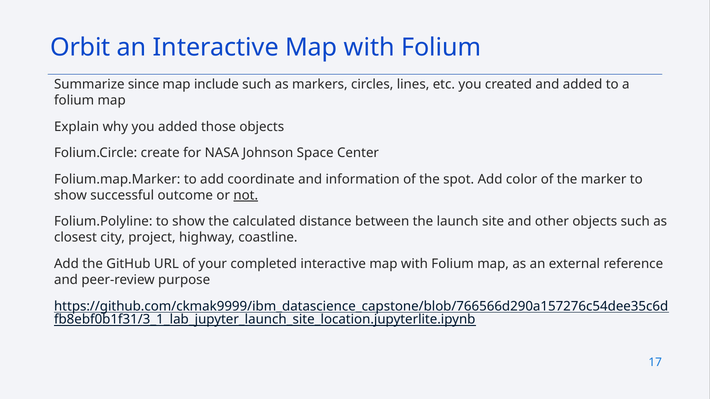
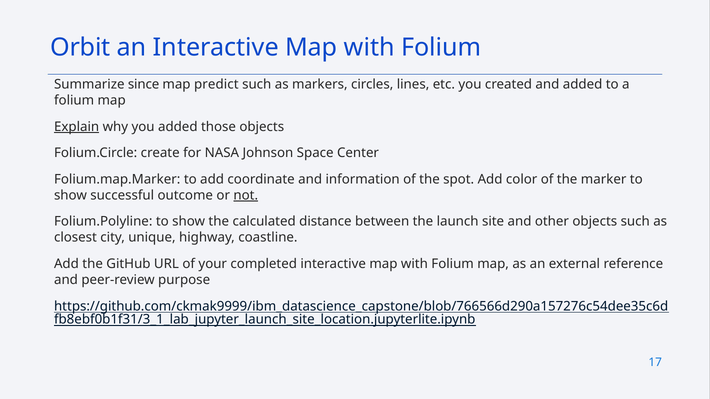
include: include -> predict (216, 85)
Explain underline: none -> present (77, 127)
project: project -> unique (152, 238)
